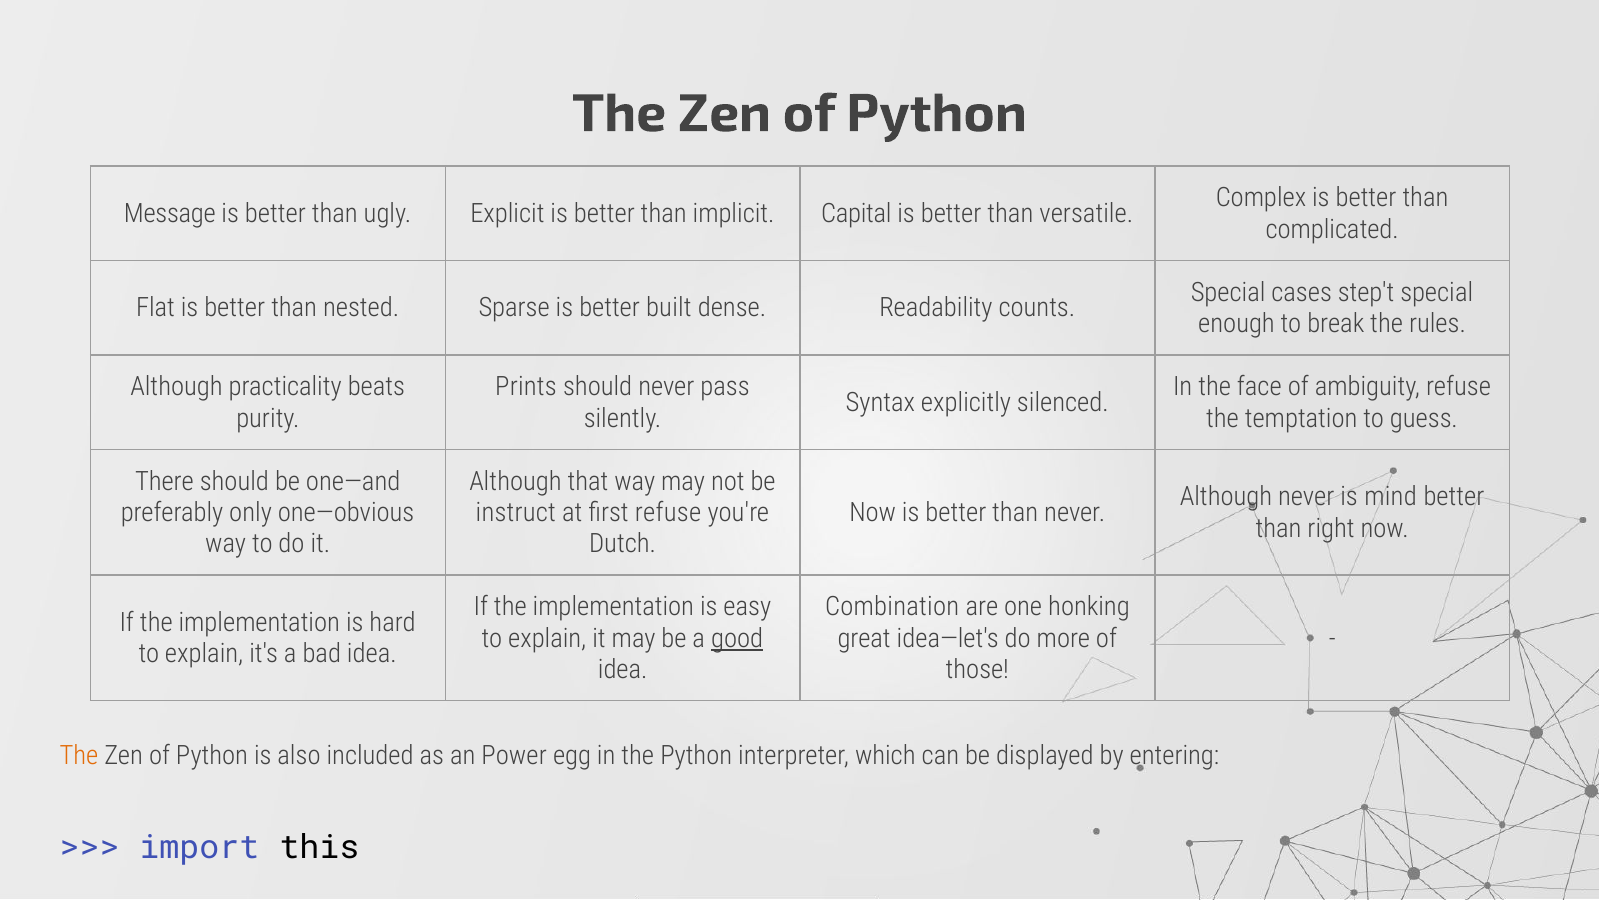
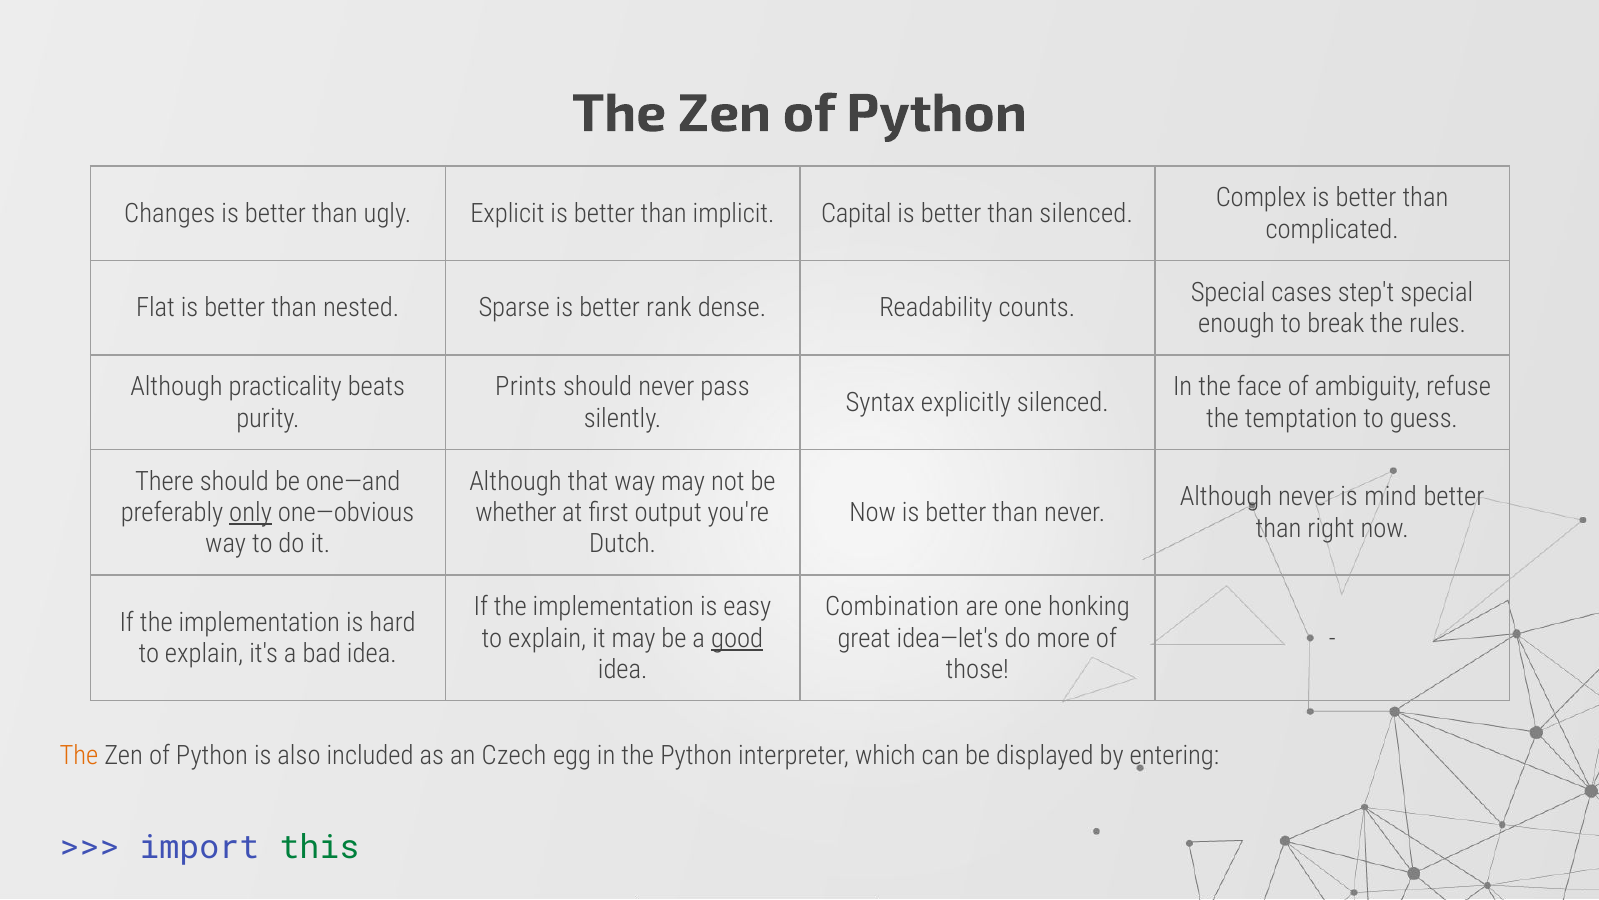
Message: Message -> Changes (170, 214)
than versatile: versatile -> silenced (1086, 214)
built: built -> rank (669, 308)
only underline: none -> present (251, 512)
instruct: instruct -> whether (516, 512)
first refuse: refuse -> output (668, 512)
Power: Power -> Czech (514, 755)
this colour: black -> green (319, 847)
